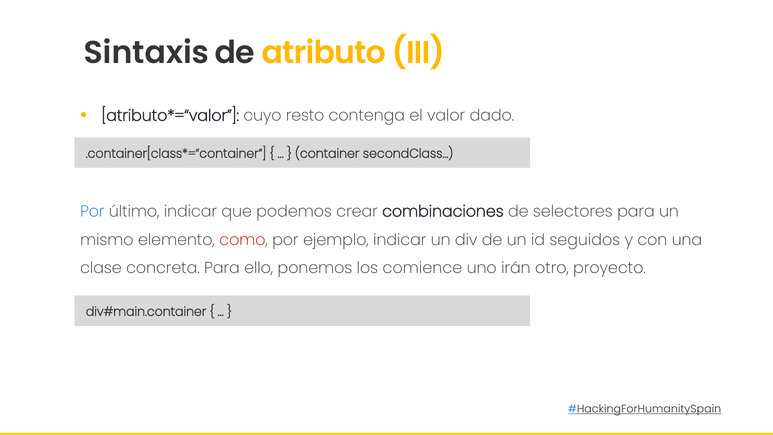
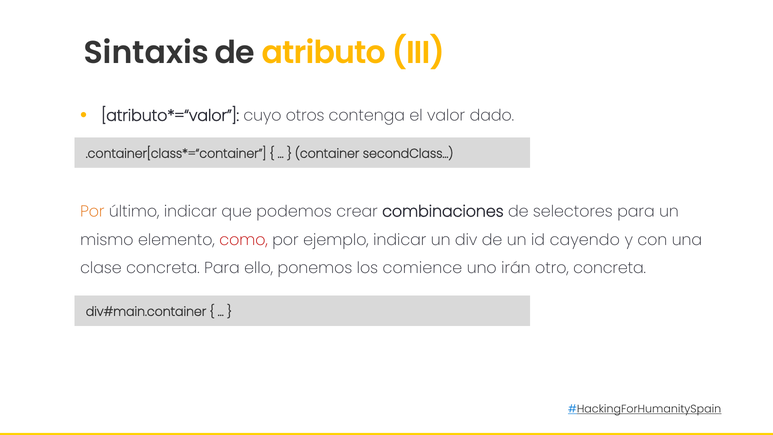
resto: resto -> otros (305, 116)
Por colour: blue -> orange (92, 211)
seguidos: seguidos -> cayendo (585, 240)
otro proyecto: proyecto -> concreta (610, 268)
